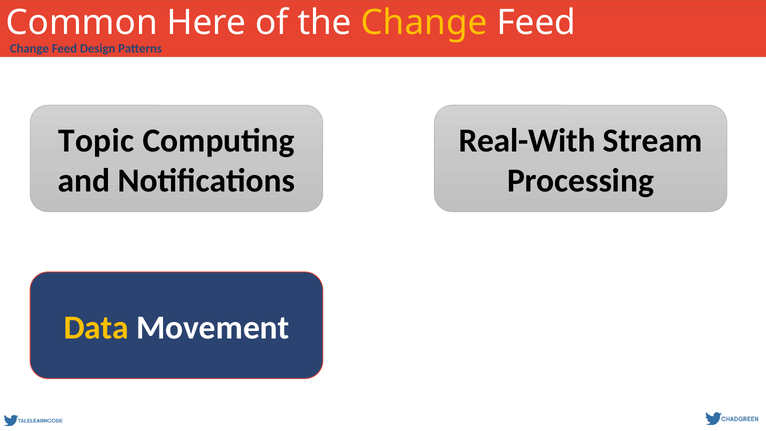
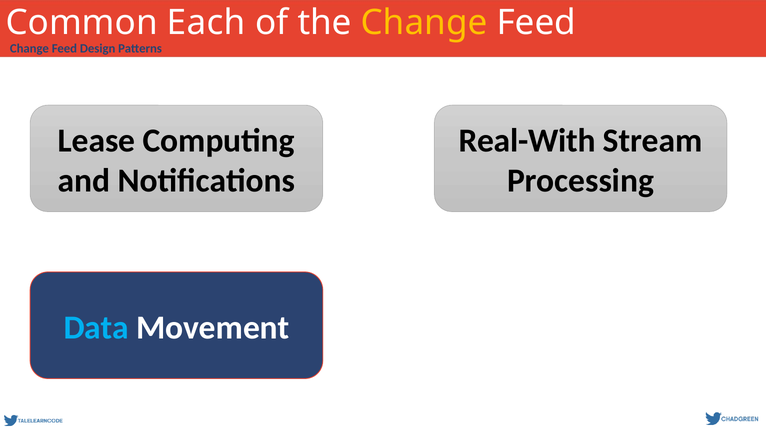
Here: Here -> Each (206, 23)
Topic: Topic -> Lease (96, 141)
Data colour: yellow -> light blue (96, 328)
